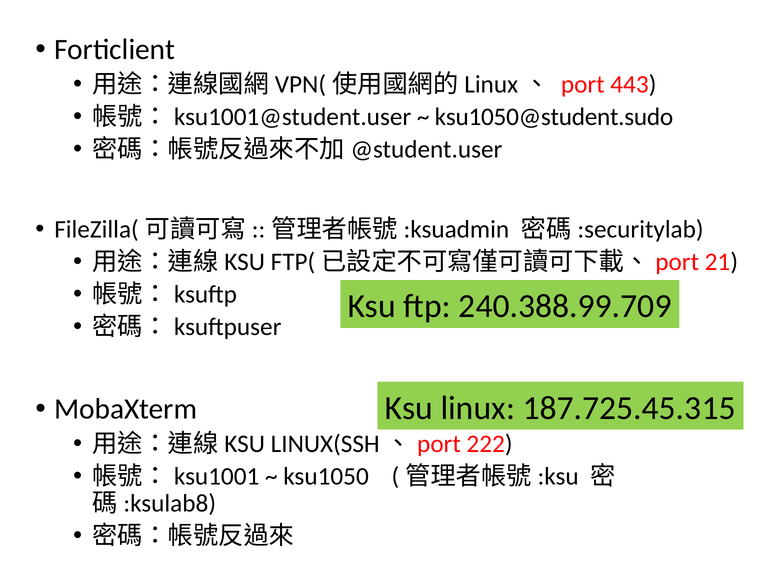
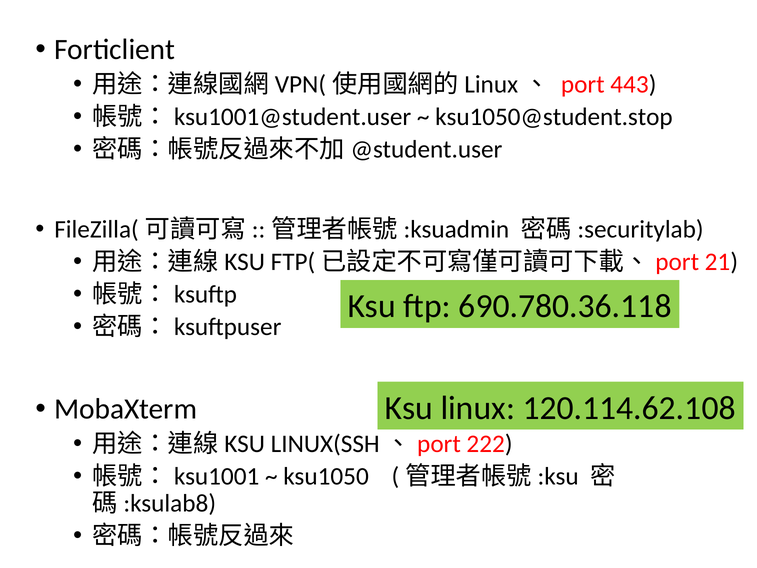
ksu1050@student.sudo: ksu1050@student.sudo -> ksu1050@student.stop (554, 117)
240.388.99.709: 240.388.99.709 -> 690.780.36.118 (565, 306)
187.725.45.315: 187.725.45.315 -> 120.114.62.108 (629, 408)
